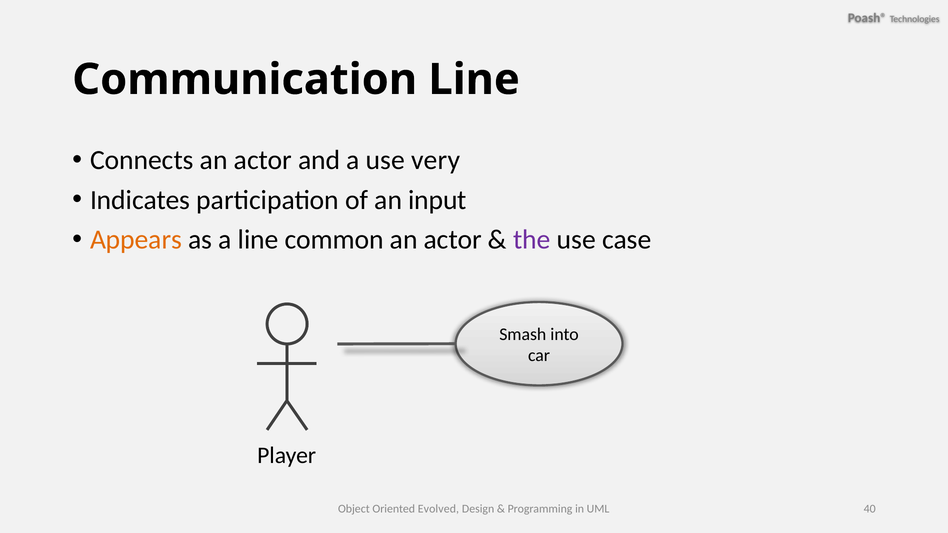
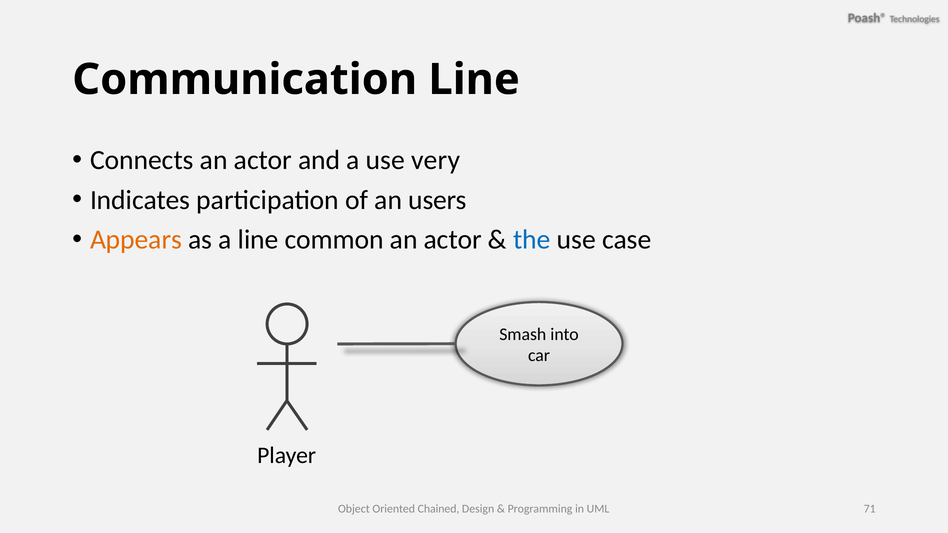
input: input -> users (438, 200)
the colour: purple -> blue (532, 240)
Evolved: Evolved -> Chained (439, 509)
40: 40 -> 71 (870, 509)
